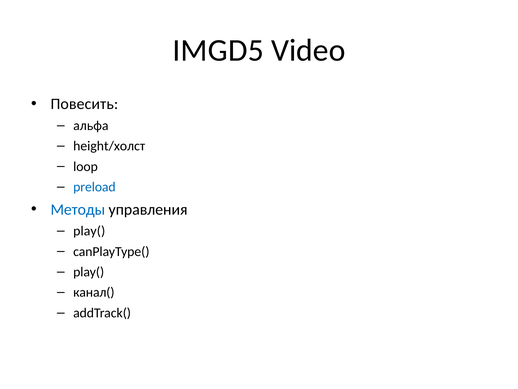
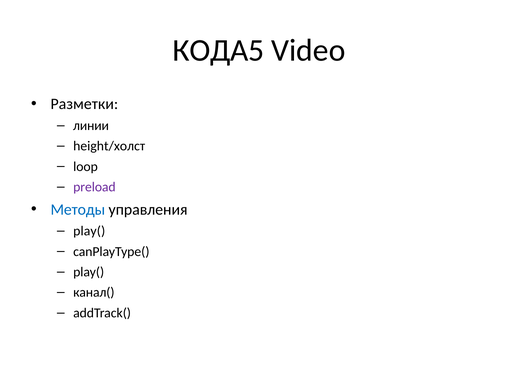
IMGD5: IMGD5 -> КОДА5 (218, 50)
Повесить: Повесить -> Разметки (84, 104)
альфа: альфа -> линии (91, 125)
preload colour: blue -> purple (94, 187)
